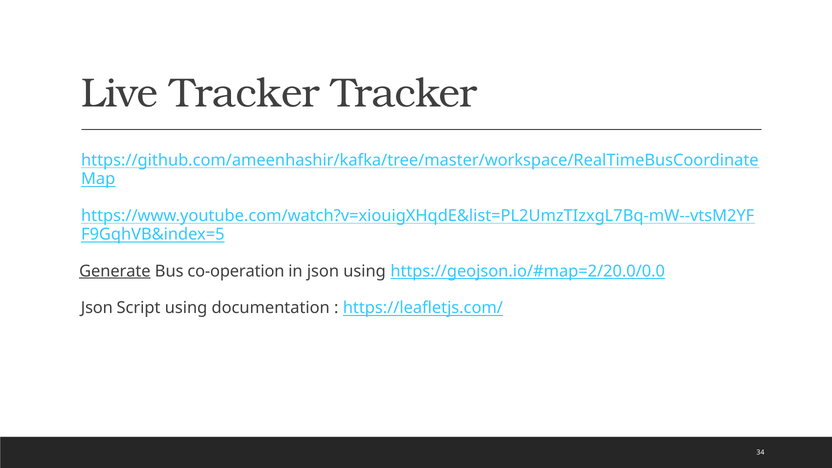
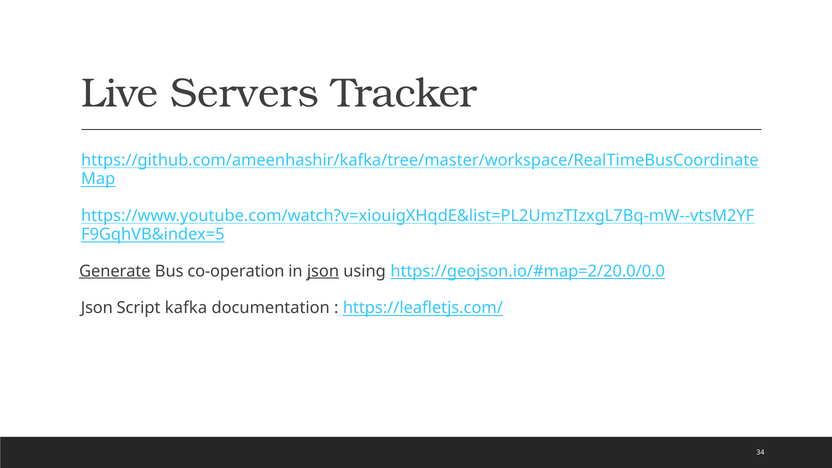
Live Tracker: Tracker -> Servers (245, 93)
json underline: none -> present (323, 271)
Script using: using -> kafka (186, 308)
